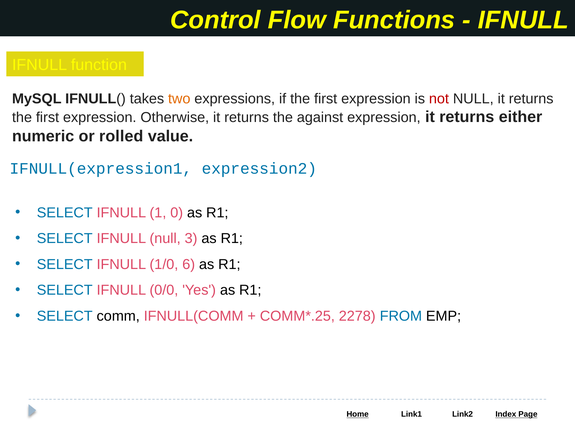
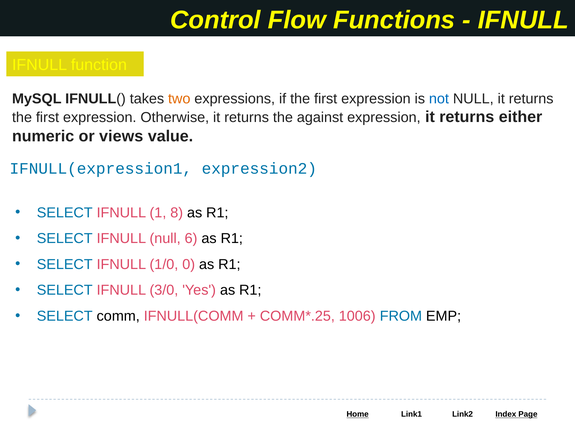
not colour: red -> blue (439, 99)
rolled: rolled -> views (121, 136)
0: 0 -> 8 (177, 213)
3: 3 -> 6 (191, 239)
6: 6 -> 0 (189, 265)
0/0: 0/0 -> 3/0 (164, 290)
2278: 2278 -> 1006 (357, 316)
